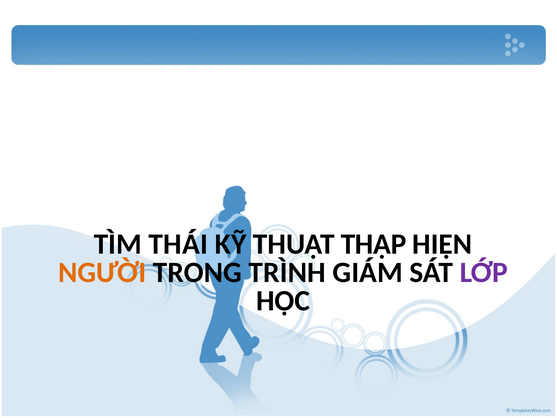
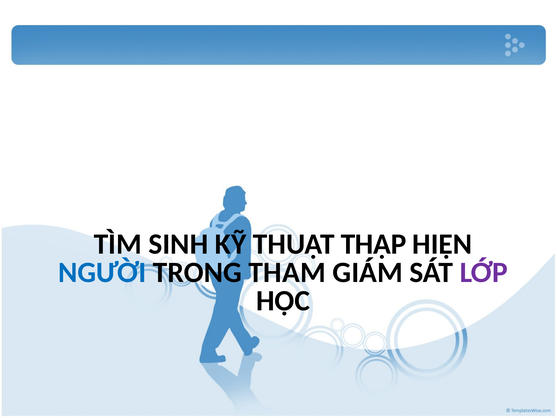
THÁI: THÁI -> SINH (178, 244)
NGƯỜI colour: orange -> blue (102, 272)
TRÌNH: TRÌNH -> THAM (287, 272)
